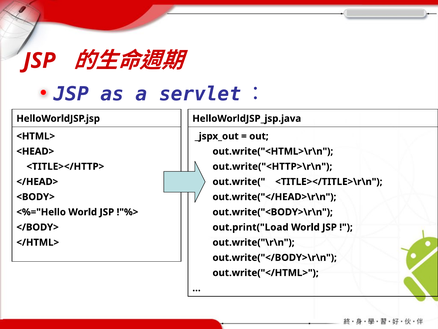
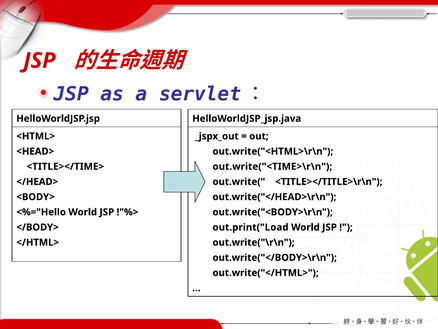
<TITLE></HTTP>: <TITLE></HTTP> -> <TITLE></TIME> (65, 166)
out.write("<HTTP>\r\n: out.write("<HTTP>\r\n -> out.write("<TIME>\r\n (272, 166)
